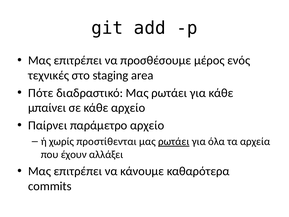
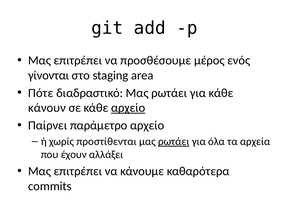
τεχνικές: τεχνικές -> γίνονται (49, 75)
μπαίνει: μπαίνει -> κάνουν (47, 108)
αρχείο underline: none -> present (128, 108)
